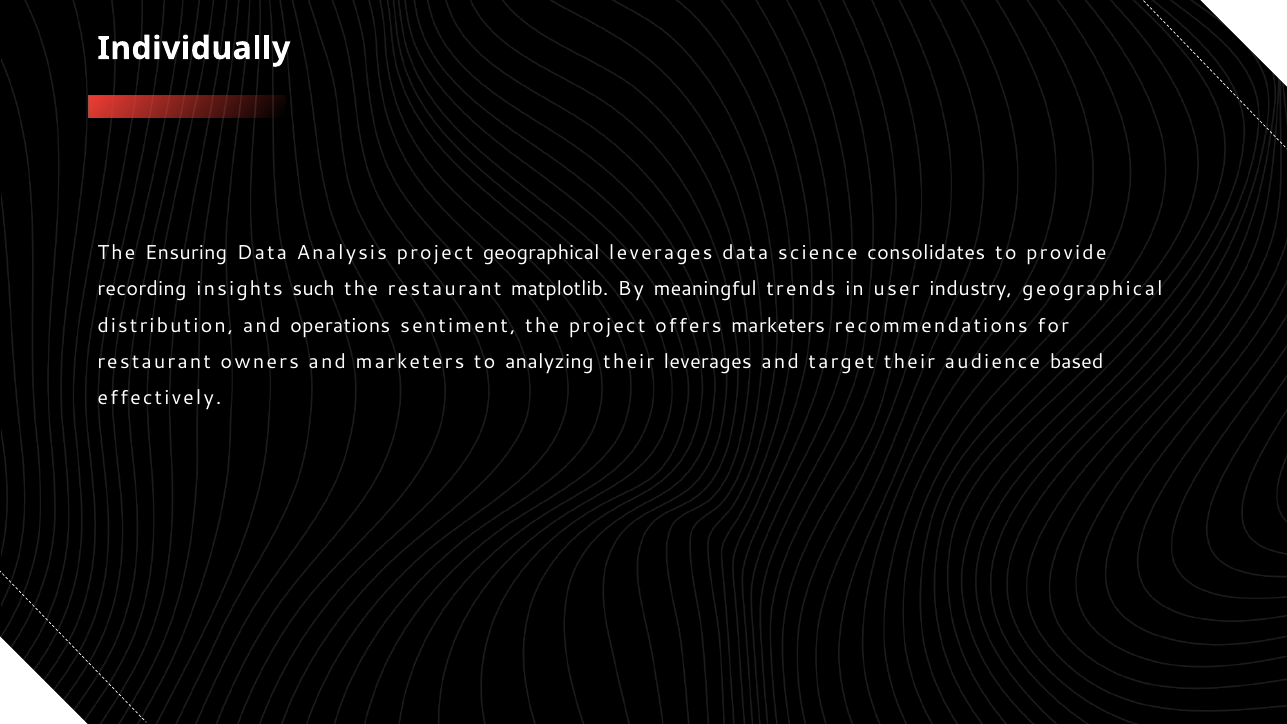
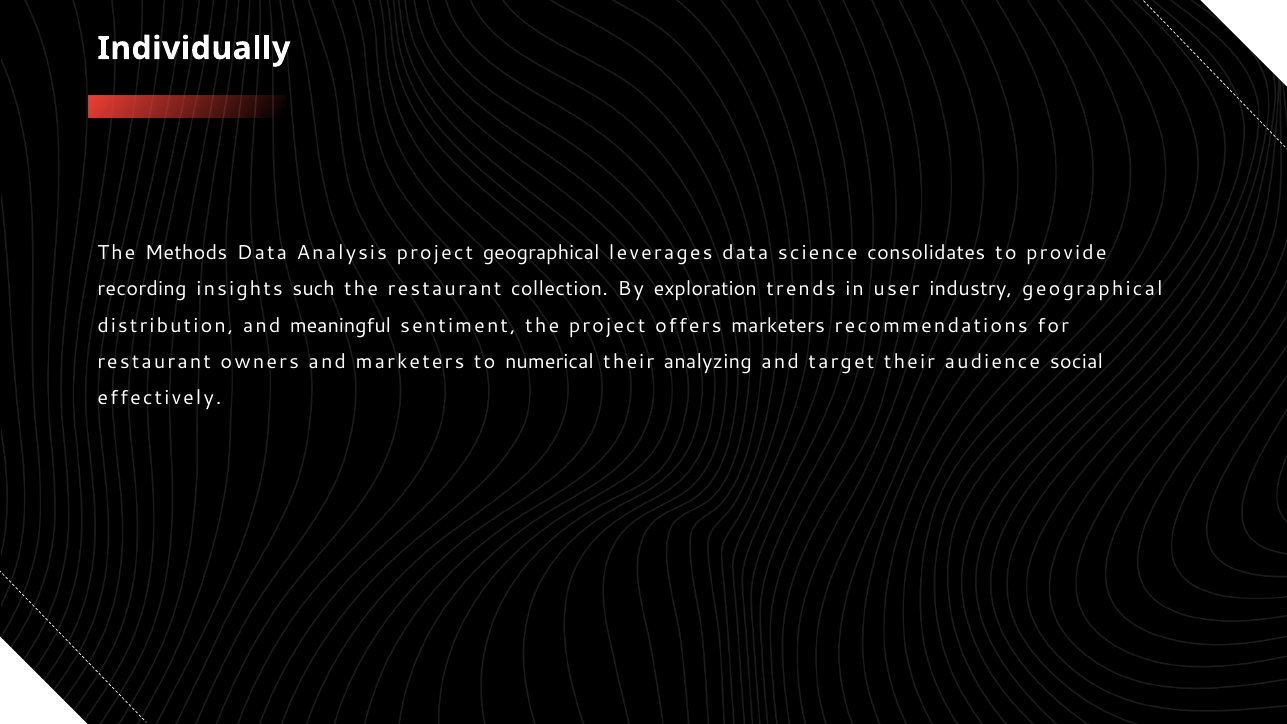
Ensuring: Ensuring -> Methods (186, 253)
matplotlib: matplotlib -> collection (559, 289)
meaningful: meaningful -> exploration (705, 289)
operations: operations -> meaningful (340, 325)
analyzing: analyzing -> numerical (549, 362)
their leverages: leverages -> analyzing (708, 362)
based: based -> social (1076, 362)
